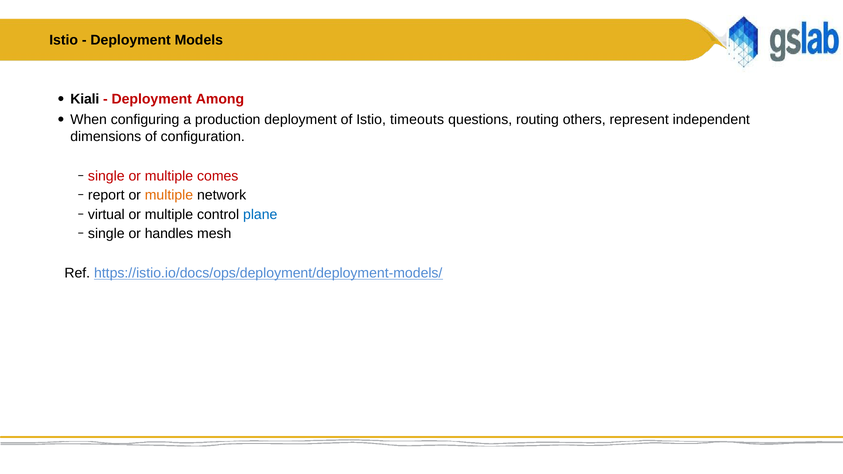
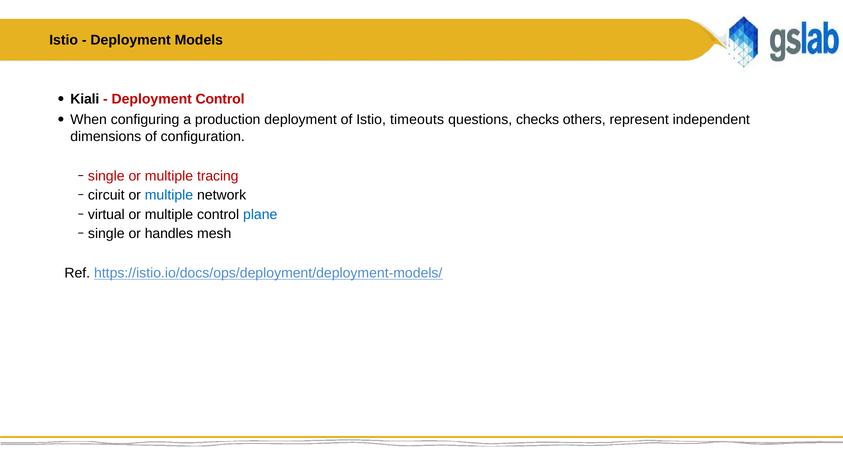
Deployment Among: Among -> Control (220, 99)
routing: routing -> checks (538, 120)
comes: comes -> tracing (218, 176)
report: report -> circuit (106, 195)
multiple colour: orange -> blue (169, 195)
